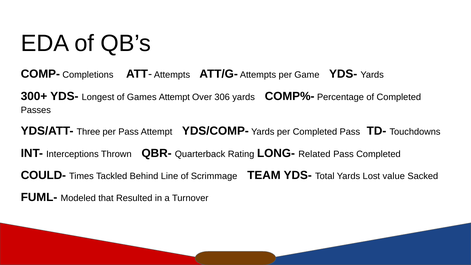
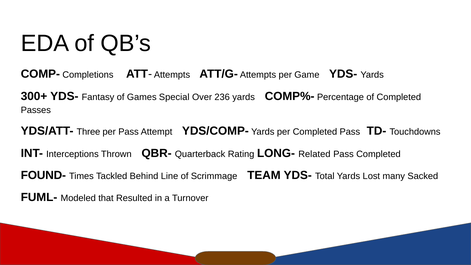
Longest: Longest -> Fantasy (98, 97)
Games Attempt: Attempt -> Special (174, 97)
306: 306 -> 236 (222, 97)
COULD-: COULD- -> FOUND- (43, 175)
value: value -> many (394, 176)
